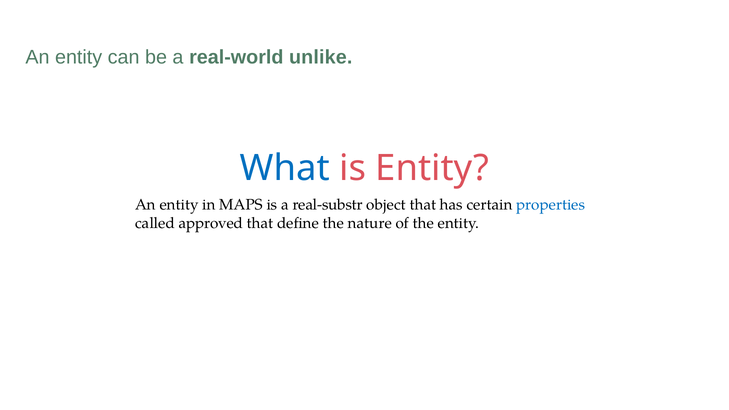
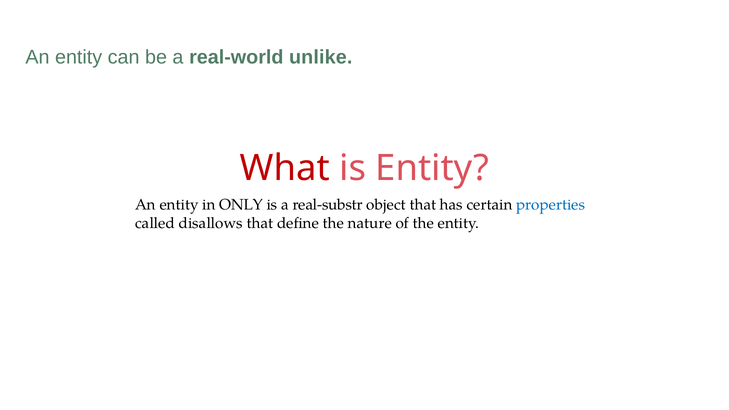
What colour: blue -> red (285, 168)
MAPS: MAPS -> ONLY (241, 205)
approved: approved -> disallows (211, 223)
